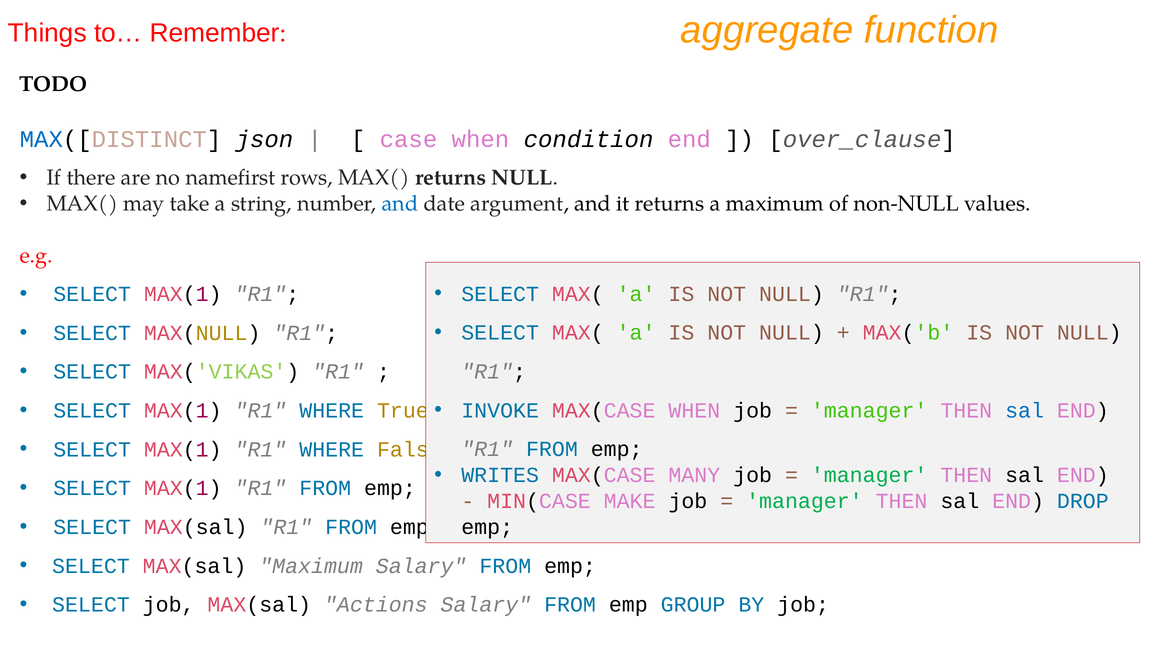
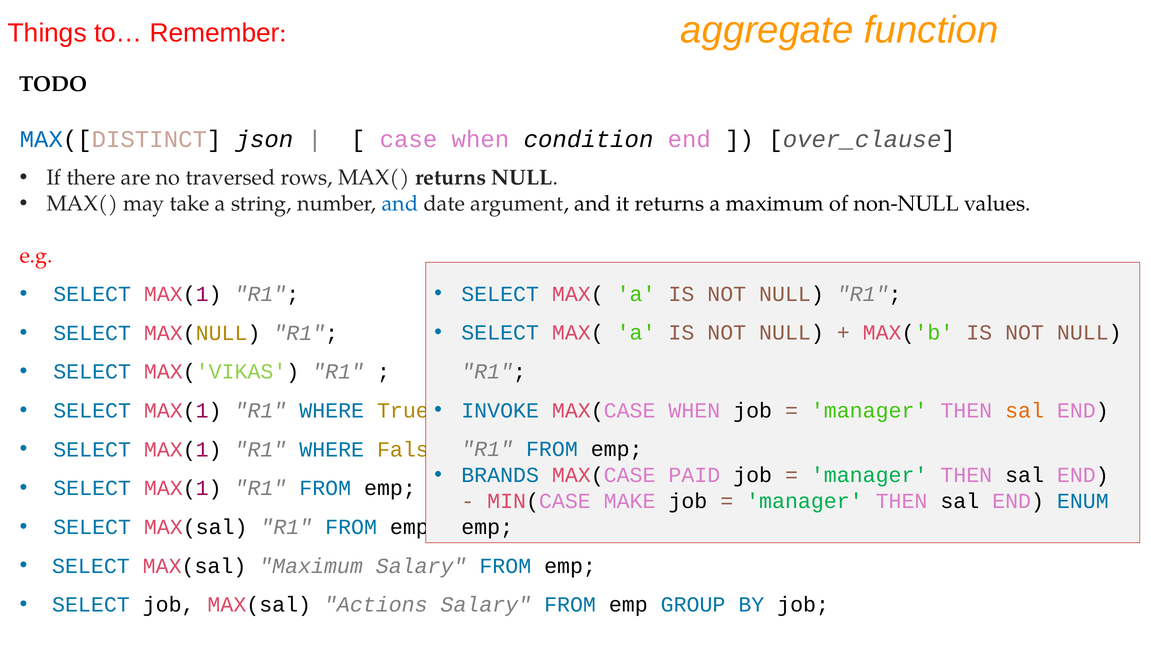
namefirst: namefirst -> traversed (231, 178)
sal colour: blue -> orange (1025, 411)
WRITES: WRITES -> BRANDS (500, 475)
MANY: MANY -> PAID (694, 475)
DROP: DROP -> ENUM (1083, 501)
